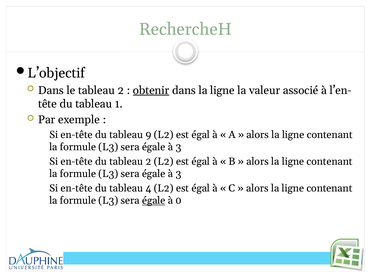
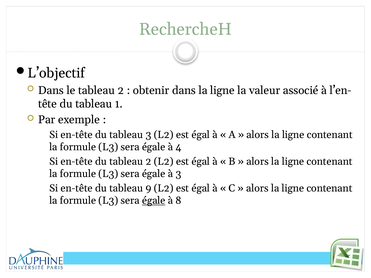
obtenir underline: present -> none (151, 90)
tableau 9: 9 -> 3 (148, 135)
3: 3 -> 4 (178, 147)
4: 4 -> 9 (148, 188)
0: 0 -> 8 (179, 201)
